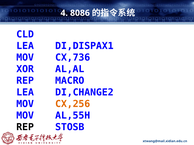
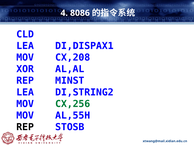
CX,736: CX,736 -> CX,208 (73, 58)
MACRO: MACRO -> MINST (70, 81)
DI,CHANGE2: DI,CHANGE2 -> DI,STRING2 (84, 93)
CX,256 colour: orange -> green (73, 104)
